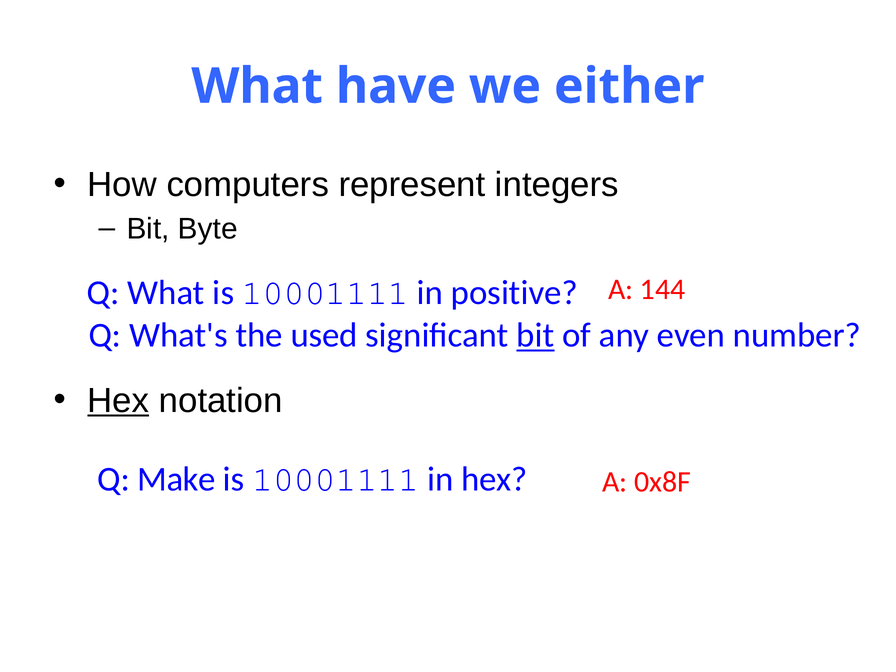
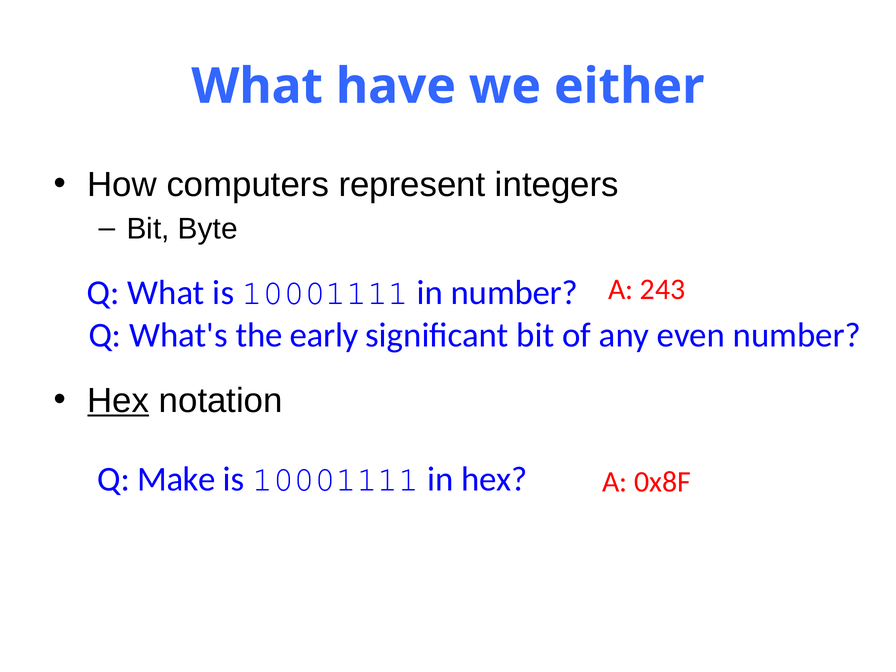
144: 144 -> 243 (663, 289)
in positive: positive -> number (514, 293)
used: used -> early (324, 335)
bit underline: present -> none (535, 335)
